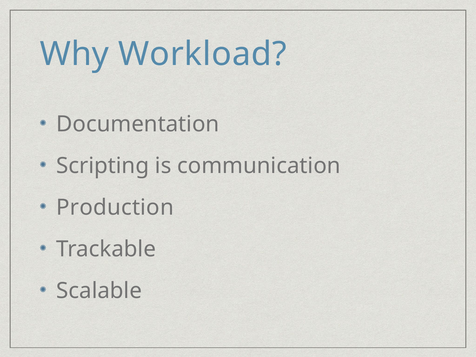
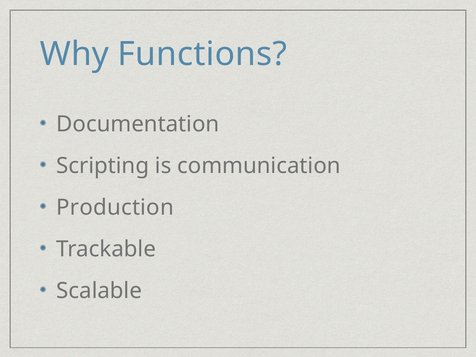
Workload: Workload -> Functions (202, 54)
